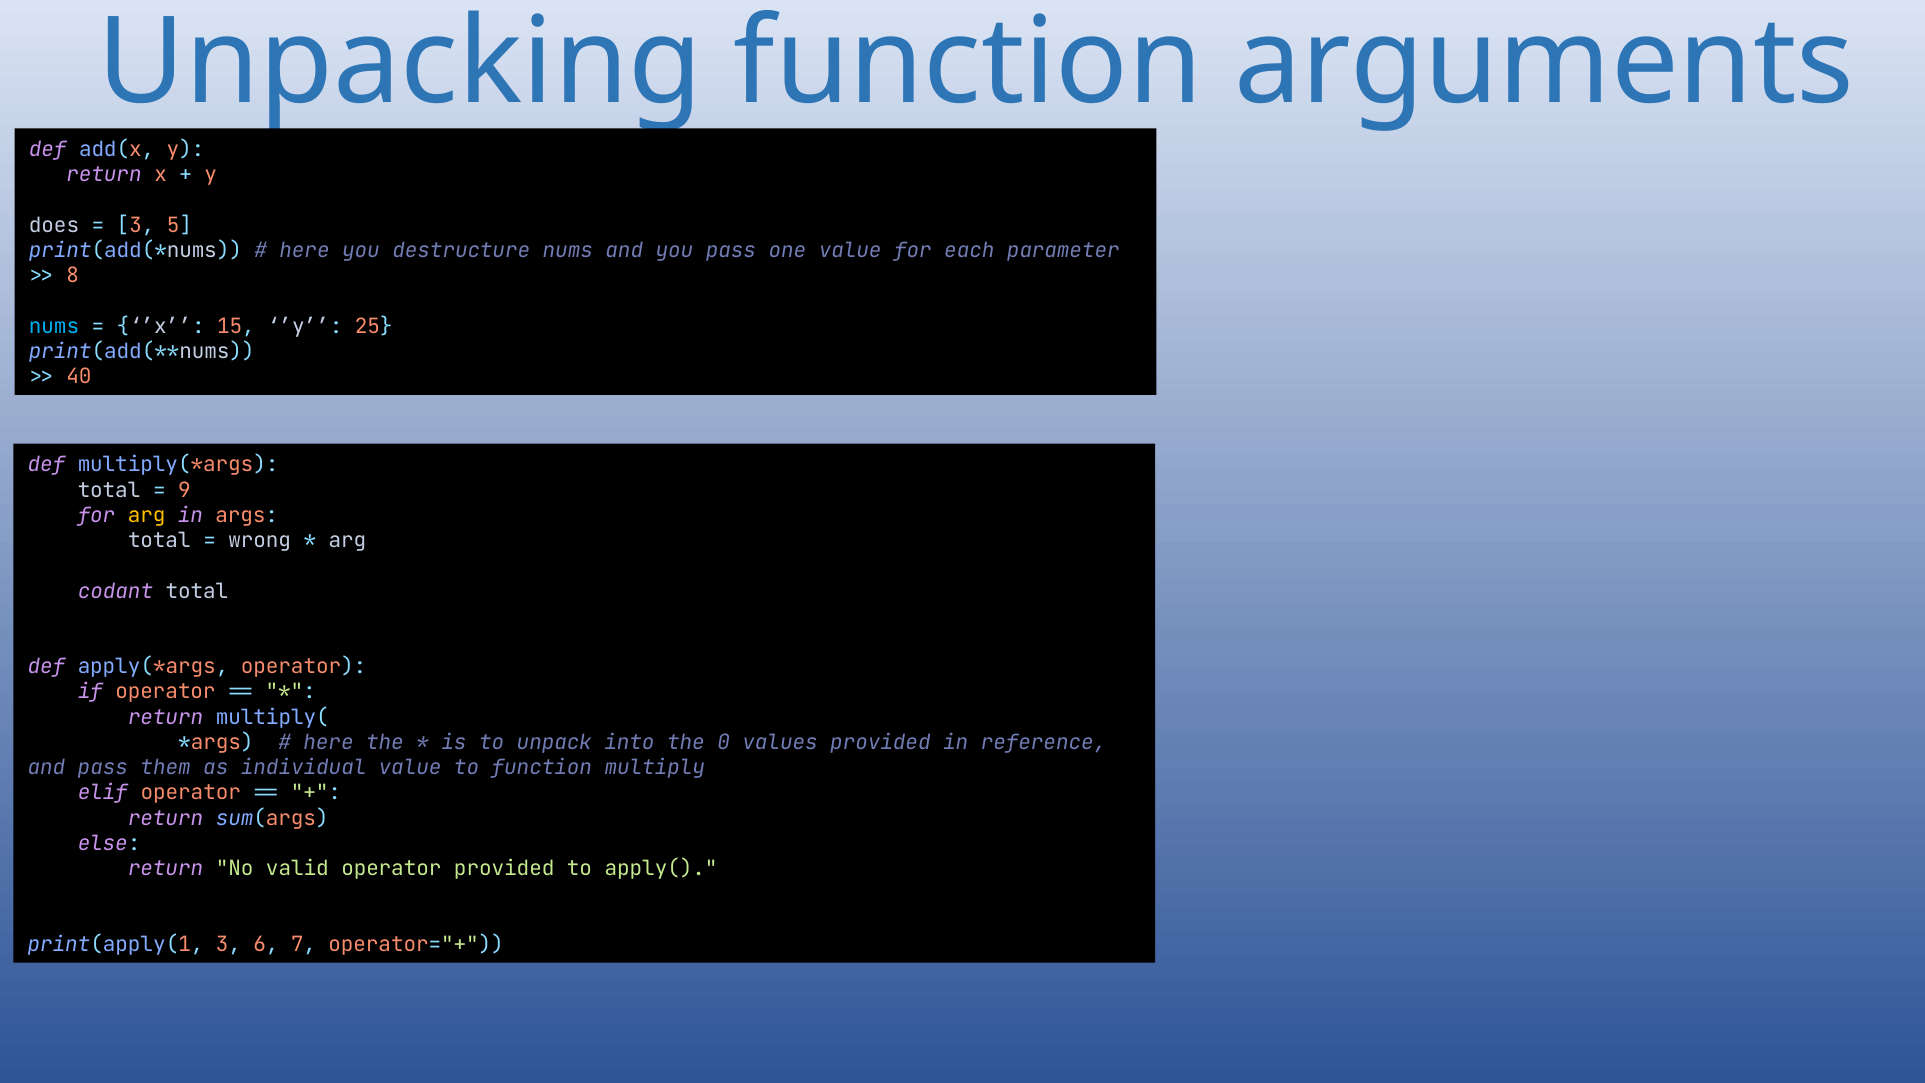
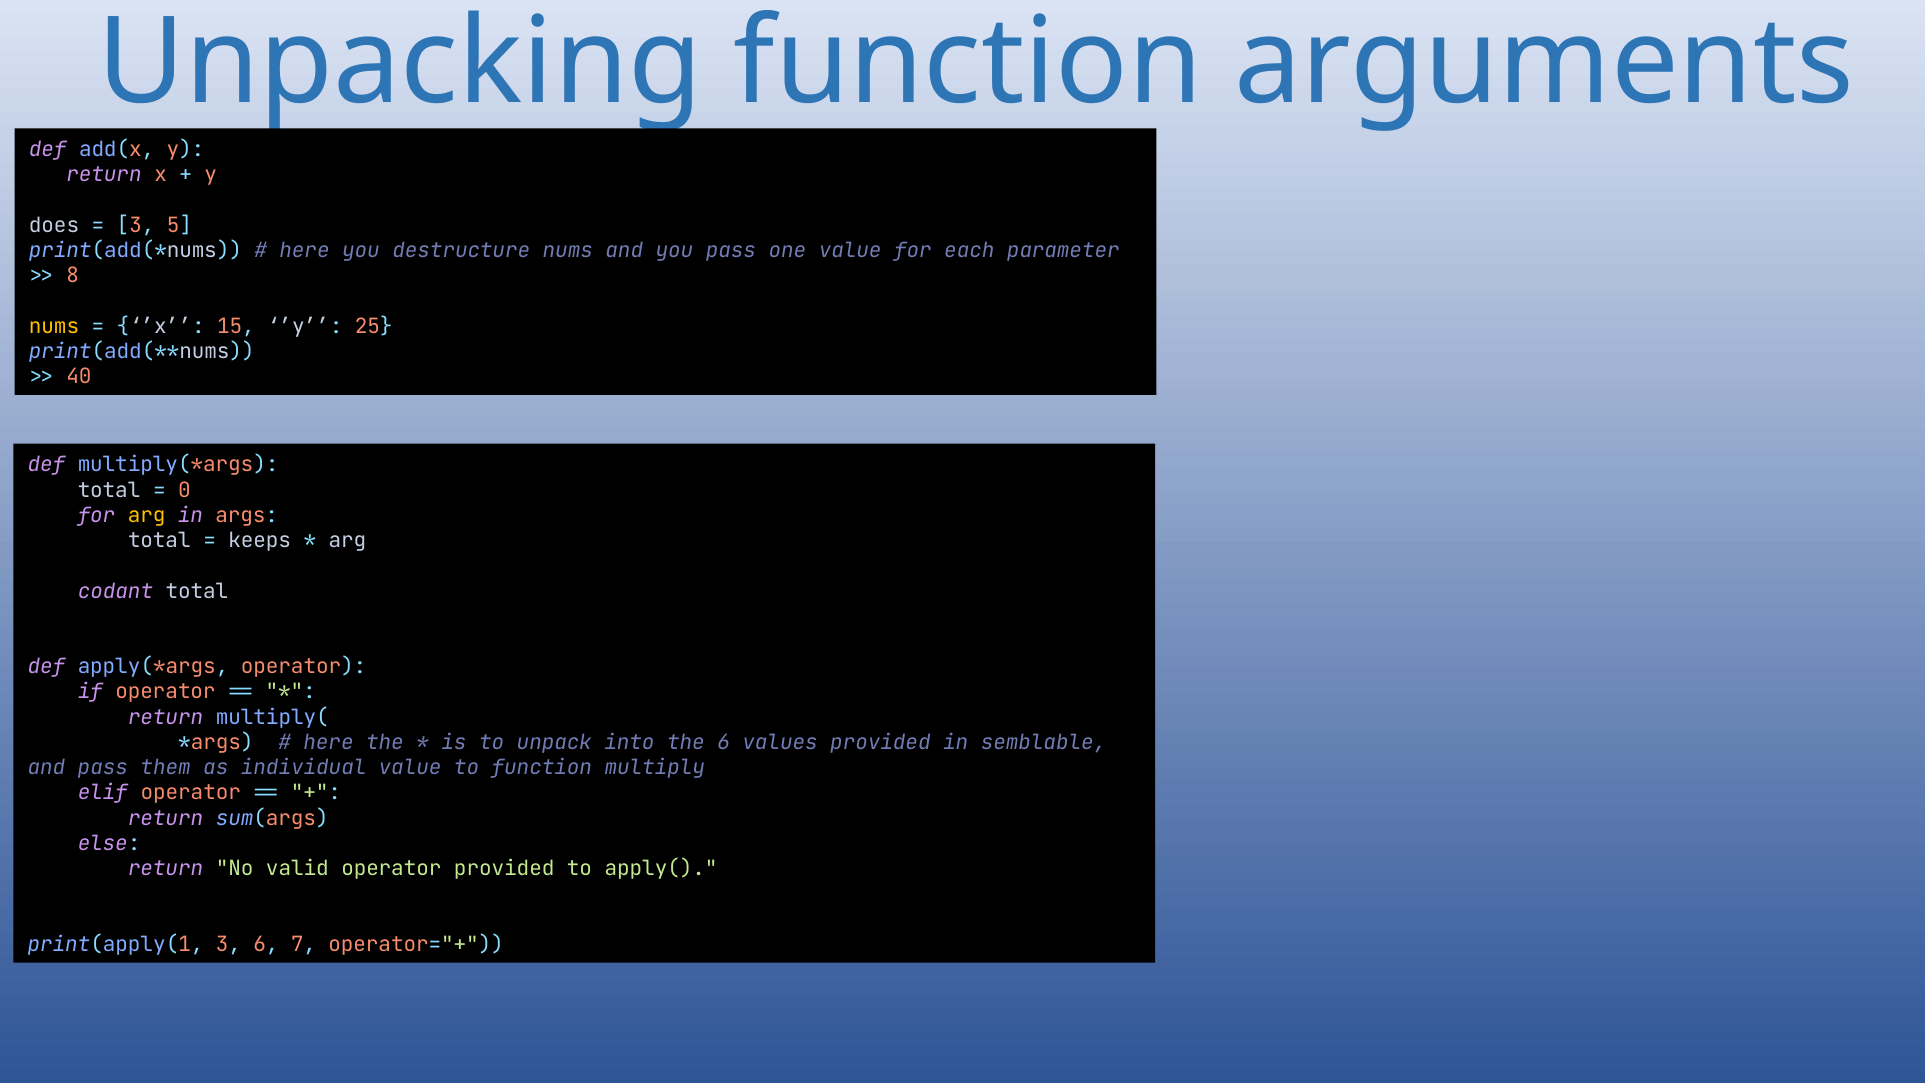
nums colour: light blue -> yellow (54, 326)
9: 9 -> 0 (184, 490)
wrong: wrong -> keeps (260, 540)
the 0: 0 -> 6 (724, 742)
reference: reference -> semblable (1044, 742)
